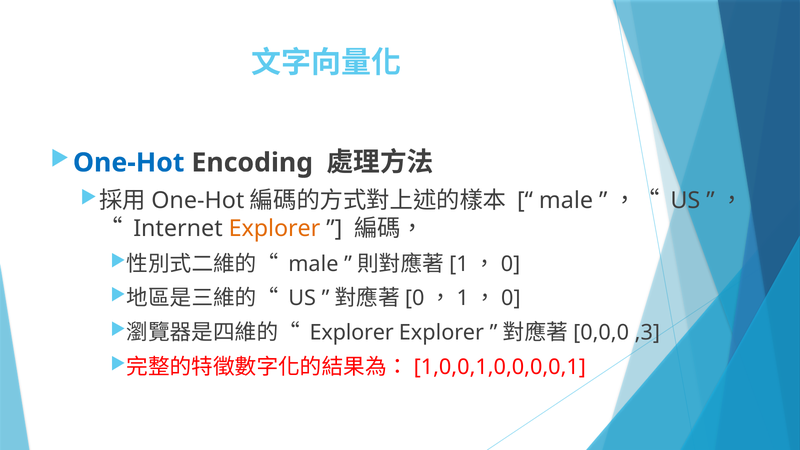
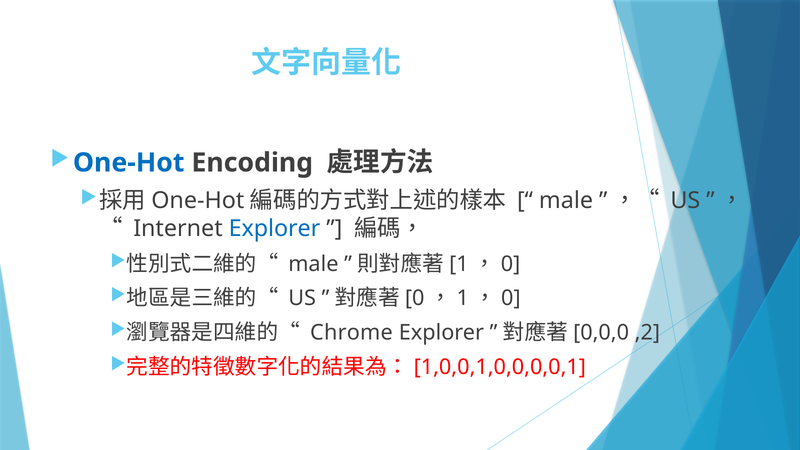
Explorer colour: orange -> blue (274, 229)
Explorer: Explorer -> Chrome (351, 333)
,3: ,3 -> ,2 (647, 333)
